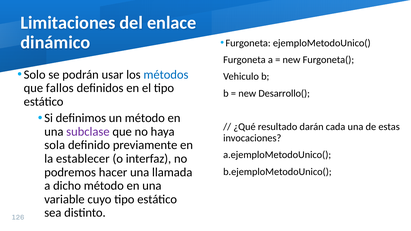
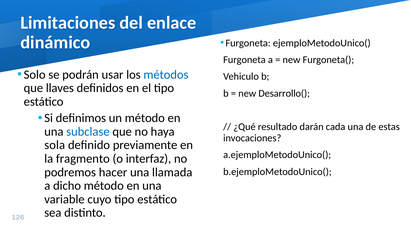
fallos: fallos -> llaves (60, 88)
subclase colour: purple -> blue (88, 132)
establecer: establecer -> fragmento (83, 159)
